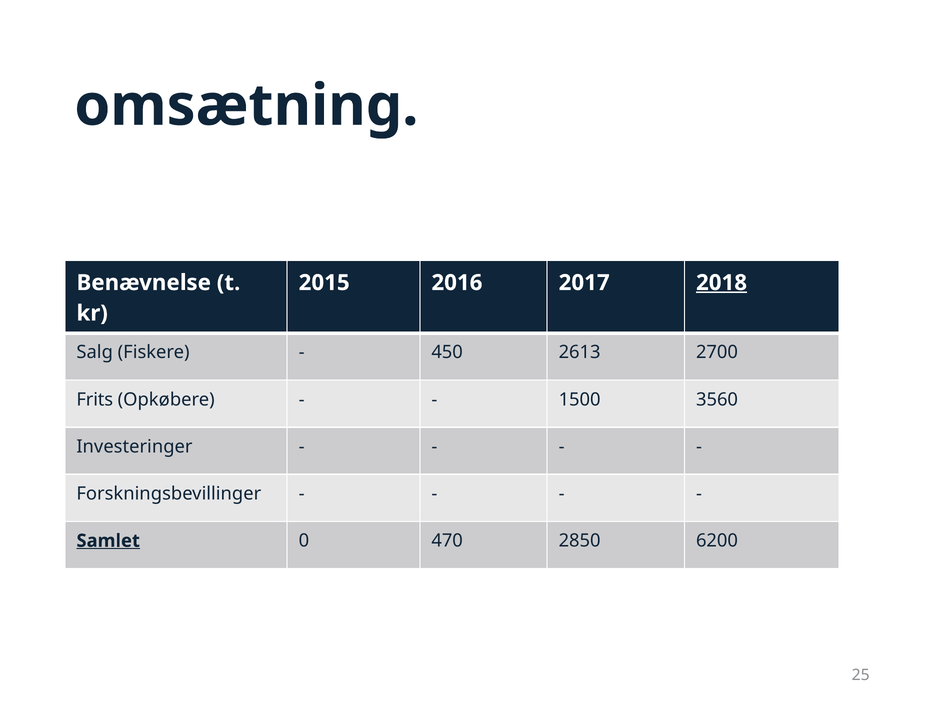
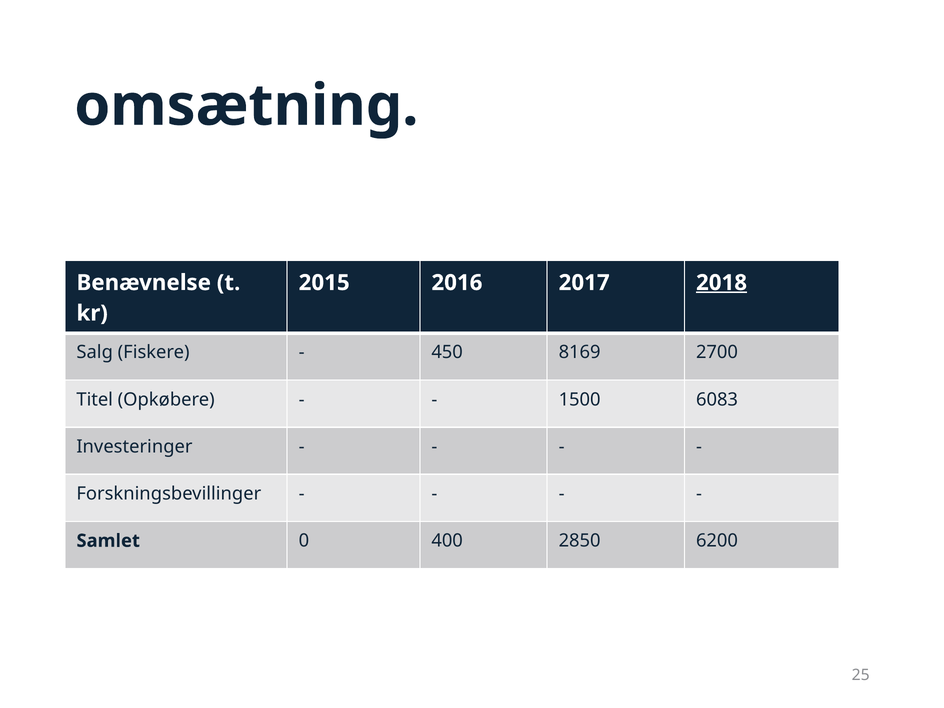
2613: 2613 -> 8169 (580, 352)
Frits: Frits -> Titel (95, 400)
3560: 3560 -> 6083 (717, 400)
Samlet underline: present -> none (108, 541)
470: 470 -> 400 (447, 541)
